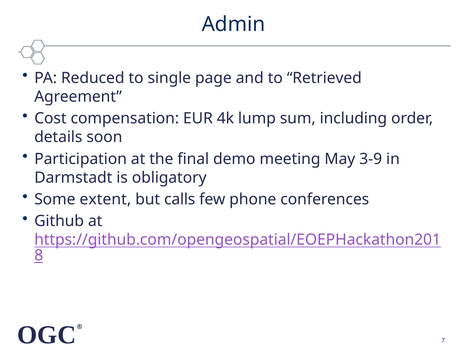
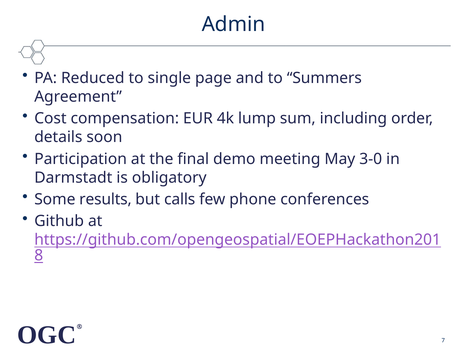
Retrieved: Retrieved -> Summers (324, 78)
3-9: 3-9 -> 3-0 (371, 159)
extent: extent -> results (105, 200)
